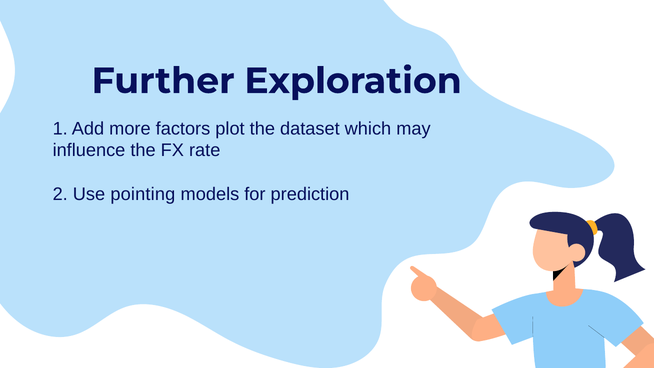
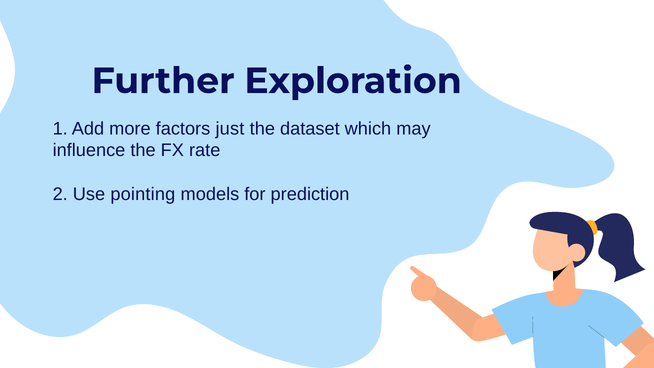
plot: plot -> just (230, 129)
